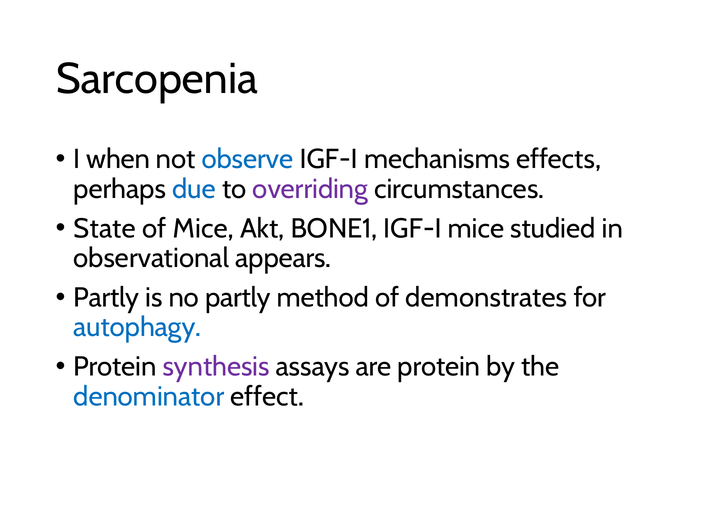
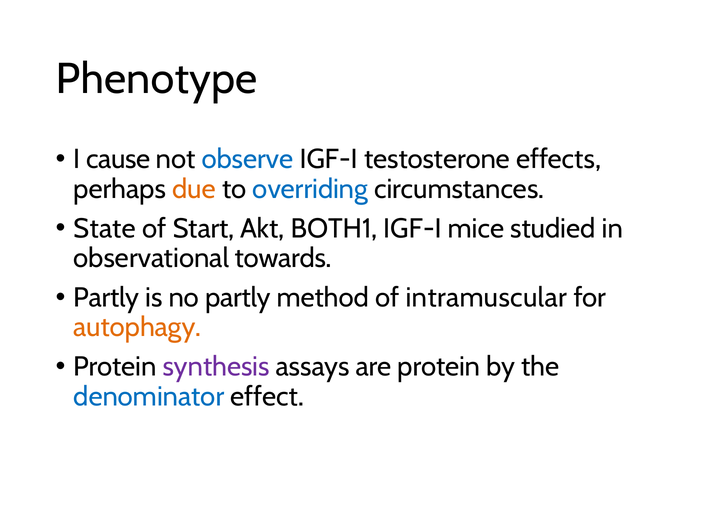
Sarcopenia: Sarcopenia -> Phenotype (157, 79)
when: when -> cause (118, 159)
mechanisms: mechanisms -> testosterone (437, 159)
due colour: blue -> orange (194, 189)
overriding colour: purple -> blue (310, 189)
of Mice: Mice -> Start (203, 229)
BONE1: BONE1 -> BOTH1 (334, 229)
appears: appears -> towards (283, 258)
demonstrates: demonstrates -> intramuscular (486, 298)
autophagy colour: blue -> orange (137, 328)
